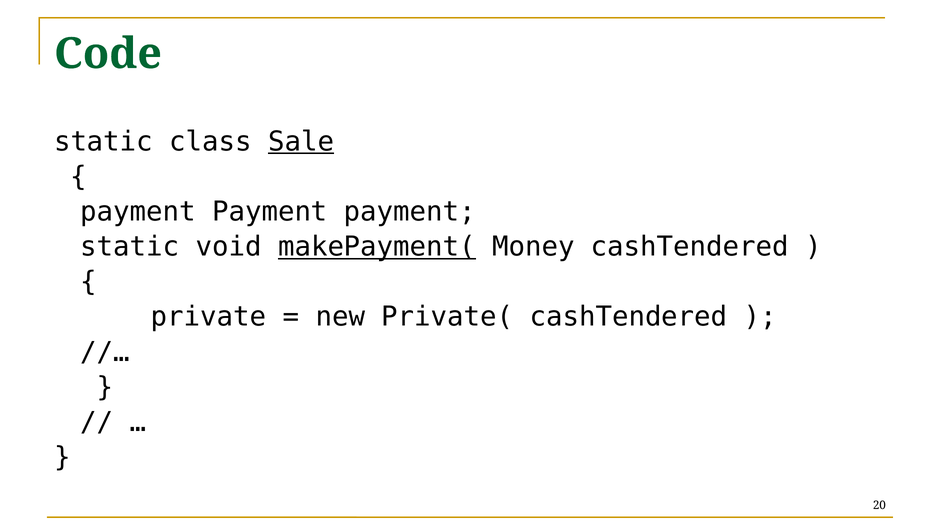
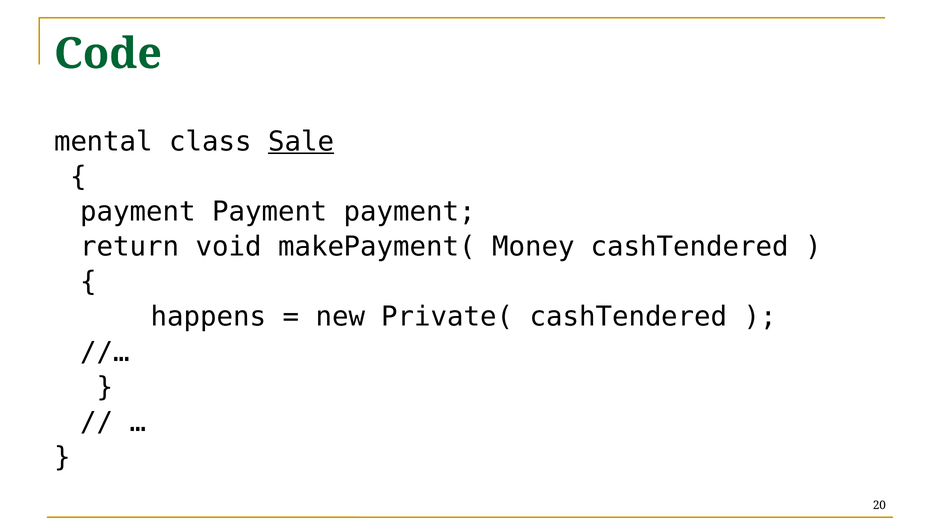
static: static -> mental (103, 141)
static: static -> return (130, 247)
makePayment( underline: present -> none (377, 247)
private: private -> happens (209, 317)
